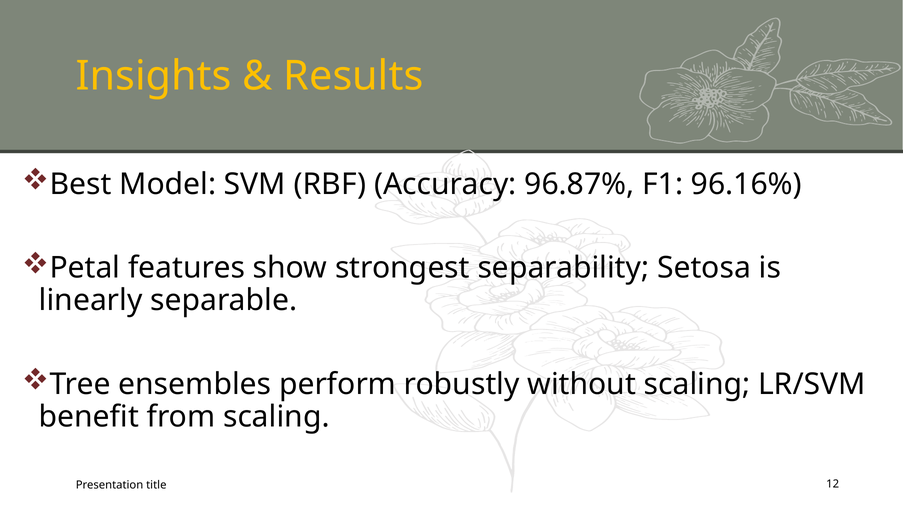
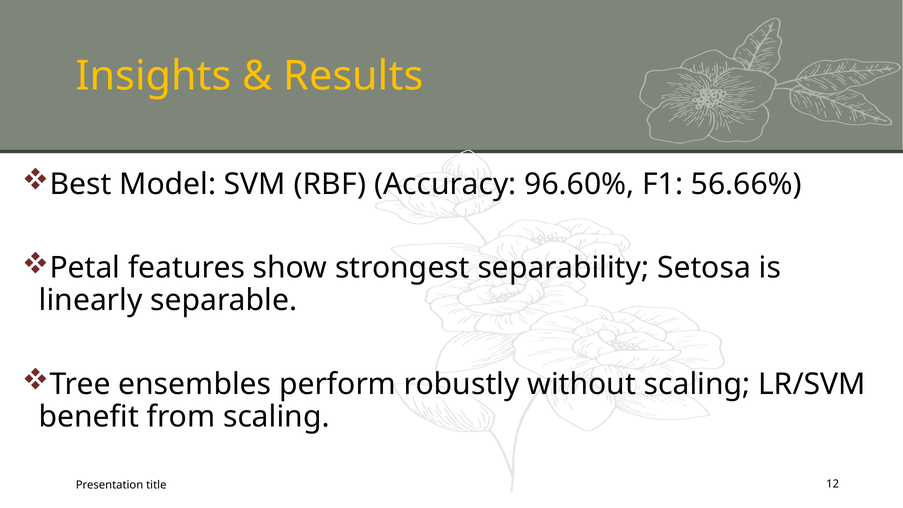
96.87%: 96.87% -> 96.60% (579, 184)
96.16%: 96.16% -> 56.66% (746, 184)
